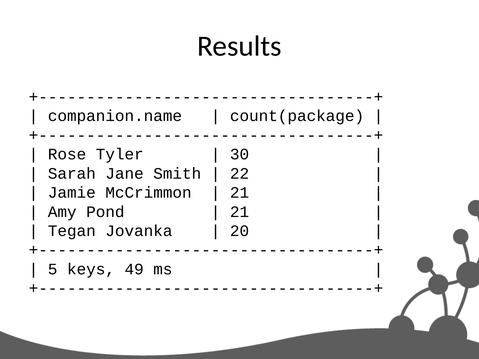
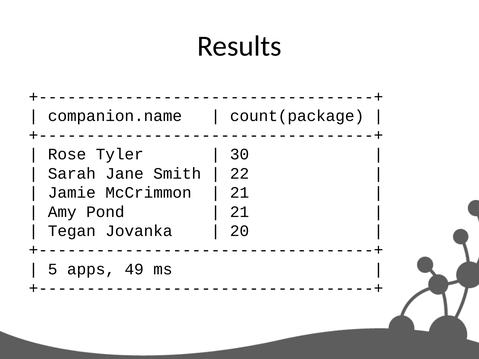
keys: keys -> apps (91, 269)
